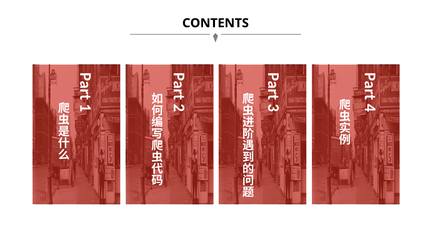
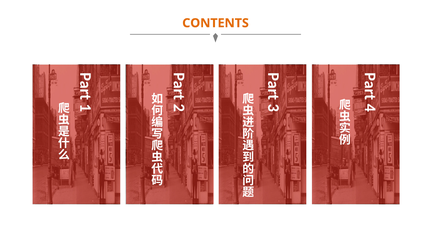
CONTENTS colour: black -> orange (216, 23)
